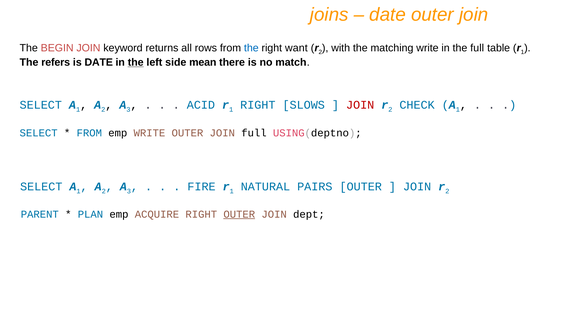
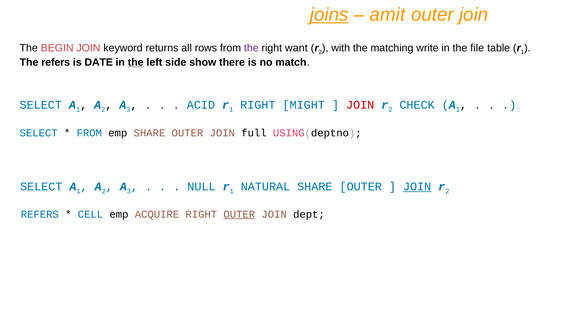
joins underline: none -> present (329, 15)
date: date -> amit (387, 15)
the colour: blue -> purple (251, 48)
the full: full -> file (477, 48)
mean: mean -> show (203, 62)
SLOWS: SLOWS -> MIGHT (304, 105)
emp WRITE: WRITE -> SHARE (149, 133)
FIRE: FIRE -> NULL (201, 186)
NATURAL PAIRS: PAIRS -> SHARE (315, 186)
JOIN underline: none -> present (417, 186)
PARENT: PARENT -> REFERS (40, 214)
PLAN: PLAN -> CELL (90, 214)
